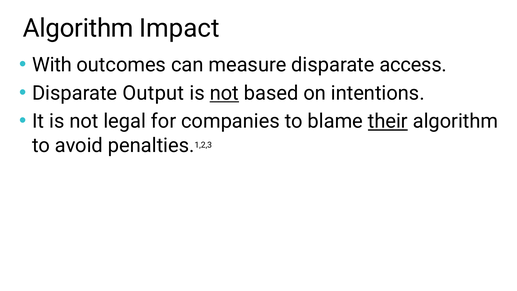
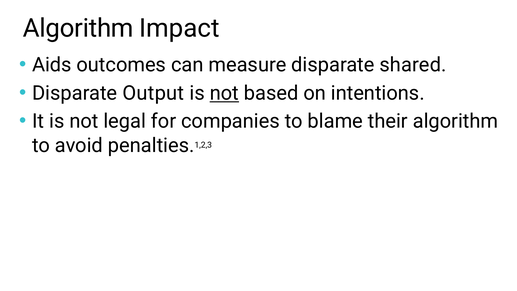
With: With -> Aids (52, 65)
access: access -> shared (413, 65)
their underline: present -> none (388, 121)
